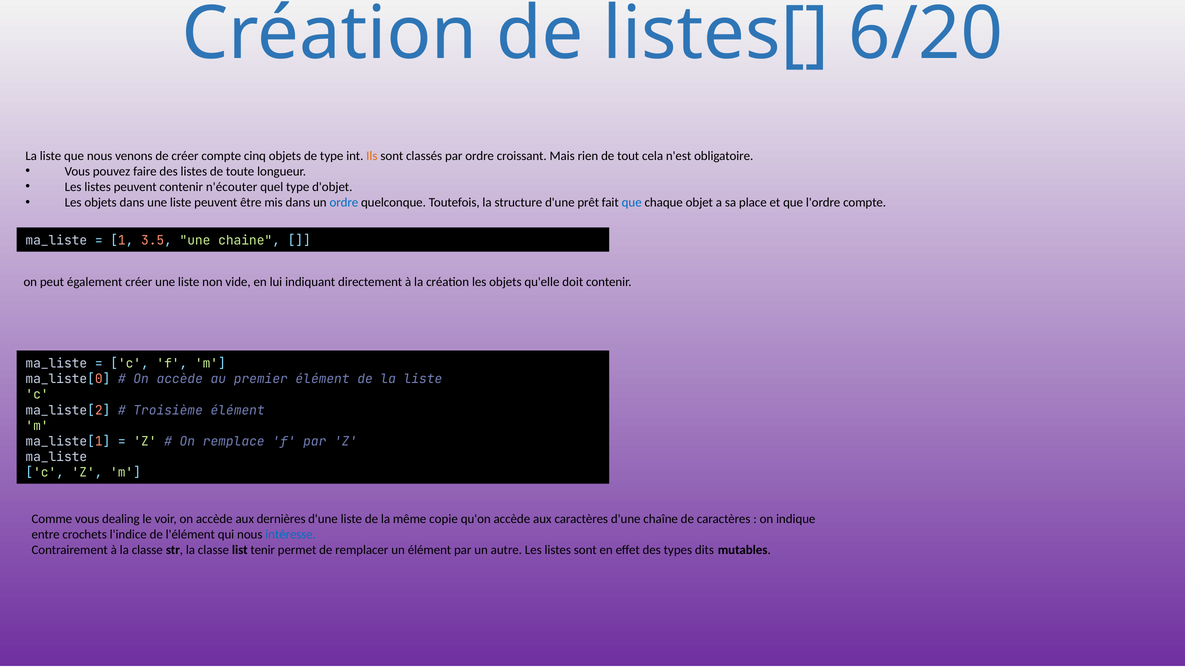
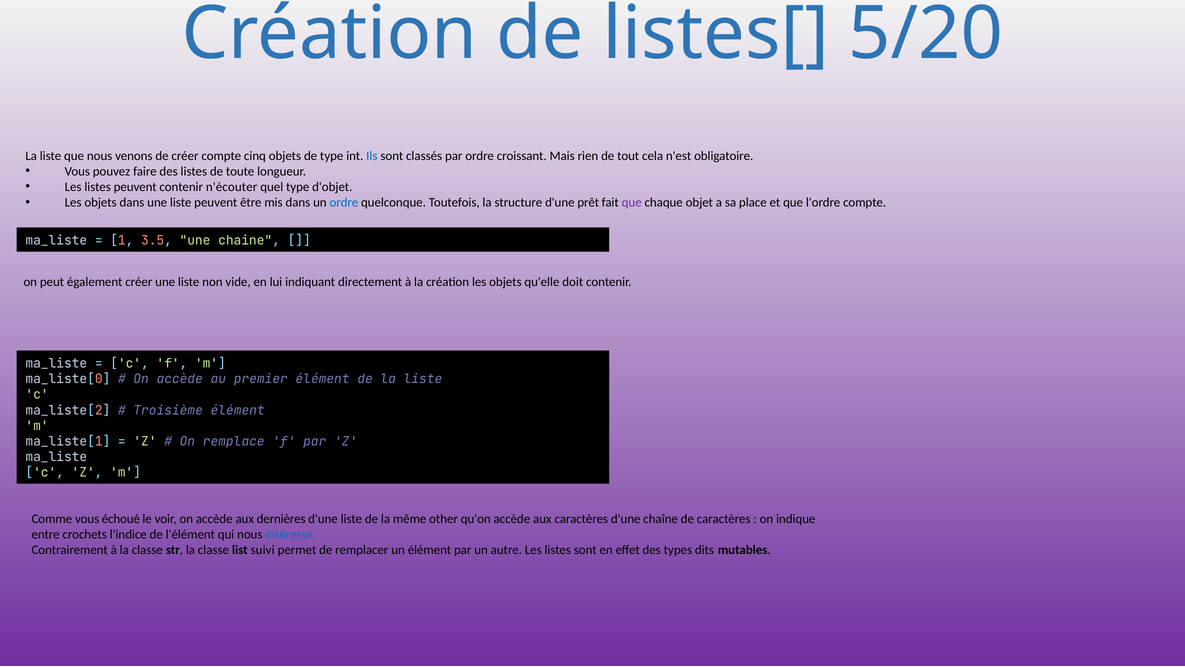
6/20: 6/20 -> 5/20 (926, 34)
Ils colour: orange -> blue (372, 156)
que colour: blue -> purple (632, 202)
dealing: dealing -> échoué (121, 518)
copie: copie -> other (444, 518)
tenir: tenir -> suivi (263, 550)
